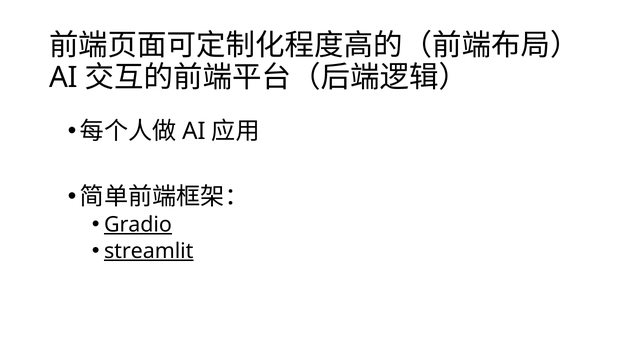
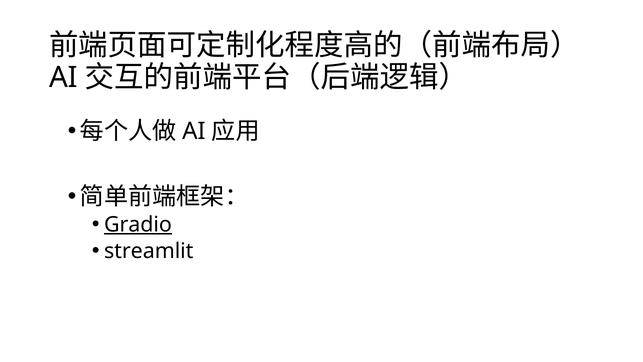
streamlit underline: present -> none (149, 251)
